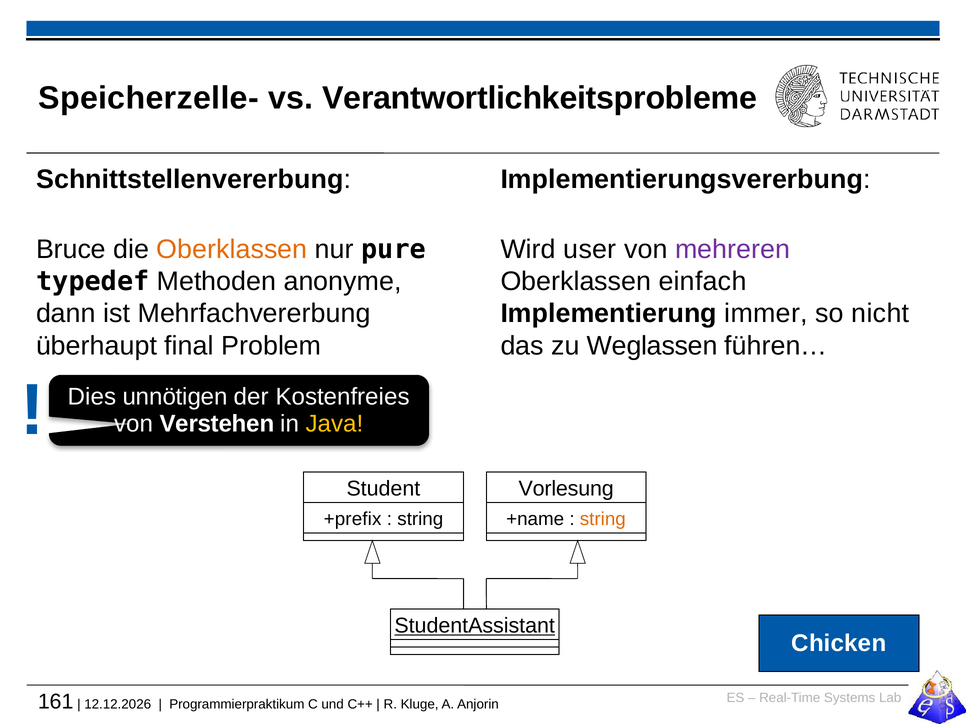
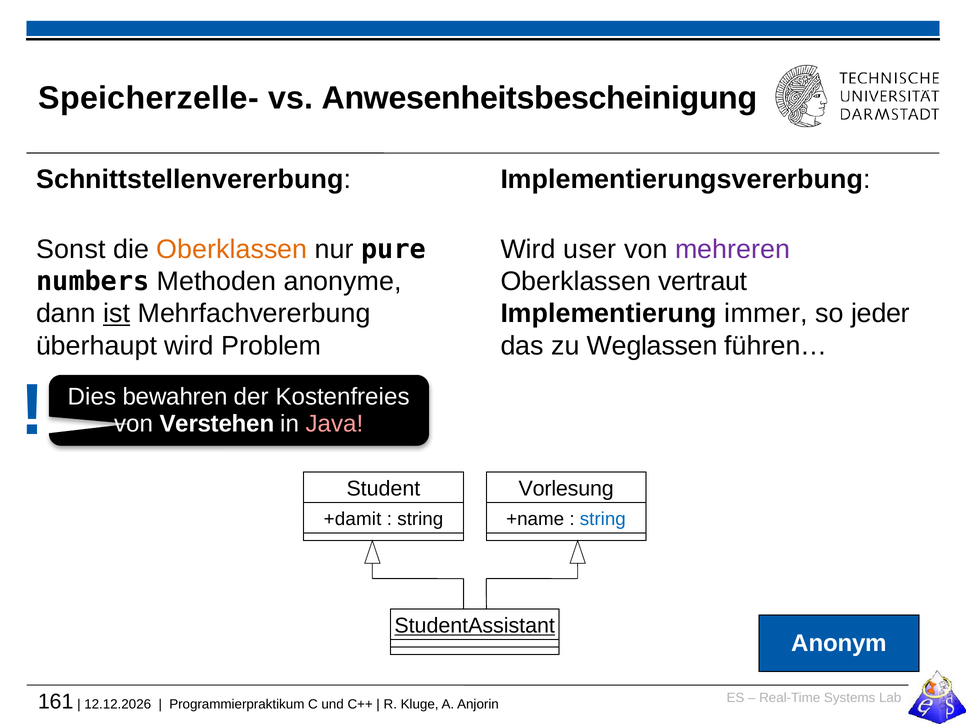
Verantwortlichkeitsprobleme: Verantwortlichkeitsprobleme -> Anwesenheitsbescheinigung (540, 98)
Bruce: Bruce -> Sonst (71, 249)
einfach: einfach -> vertraut (703, 282)
typedef: typedef -> numbers (93, 282)
ist underline: none -> present (117, 314)
nicht: nicht -> jeder (881, 314)
überhaupt final: final -> wird (189, 346)
unnötigen: unnötigen -> bewahren (175, 397)
Java colour: yellow -> pink (335, 424)
+prefix: +prefix -> +damit (353, 519)
string colour: orange -> blue (603, 519)
Chicken: Chicken -> Anonym (839, 644)
